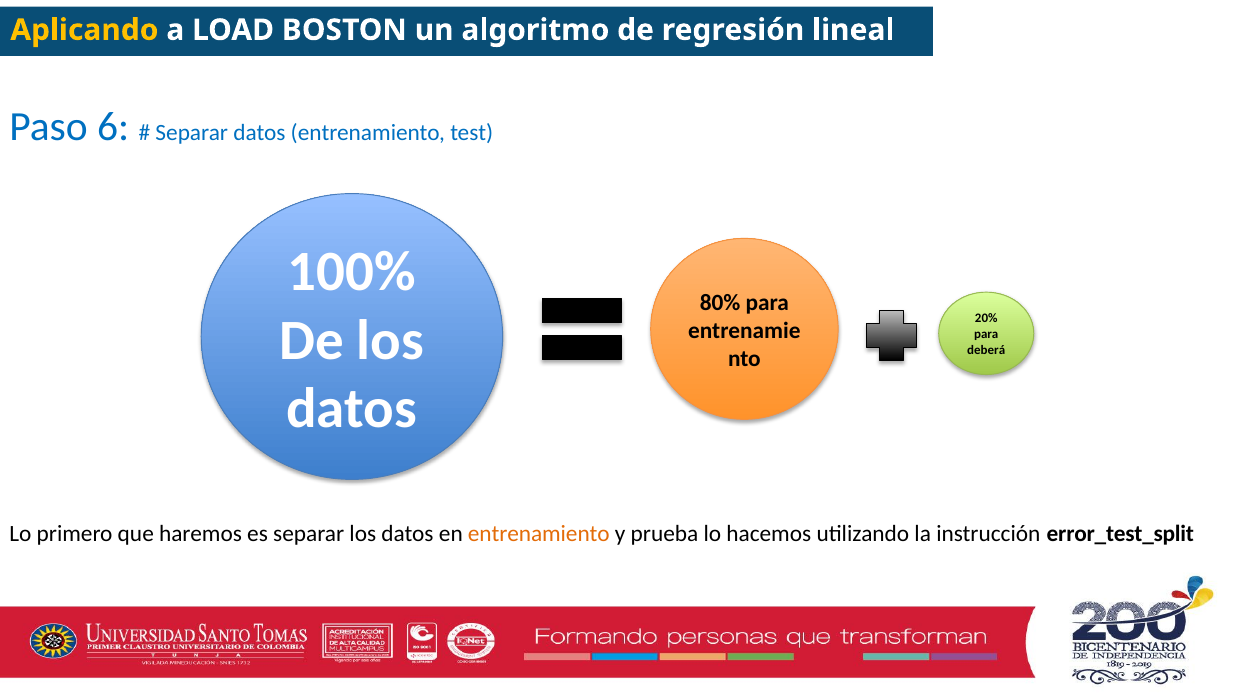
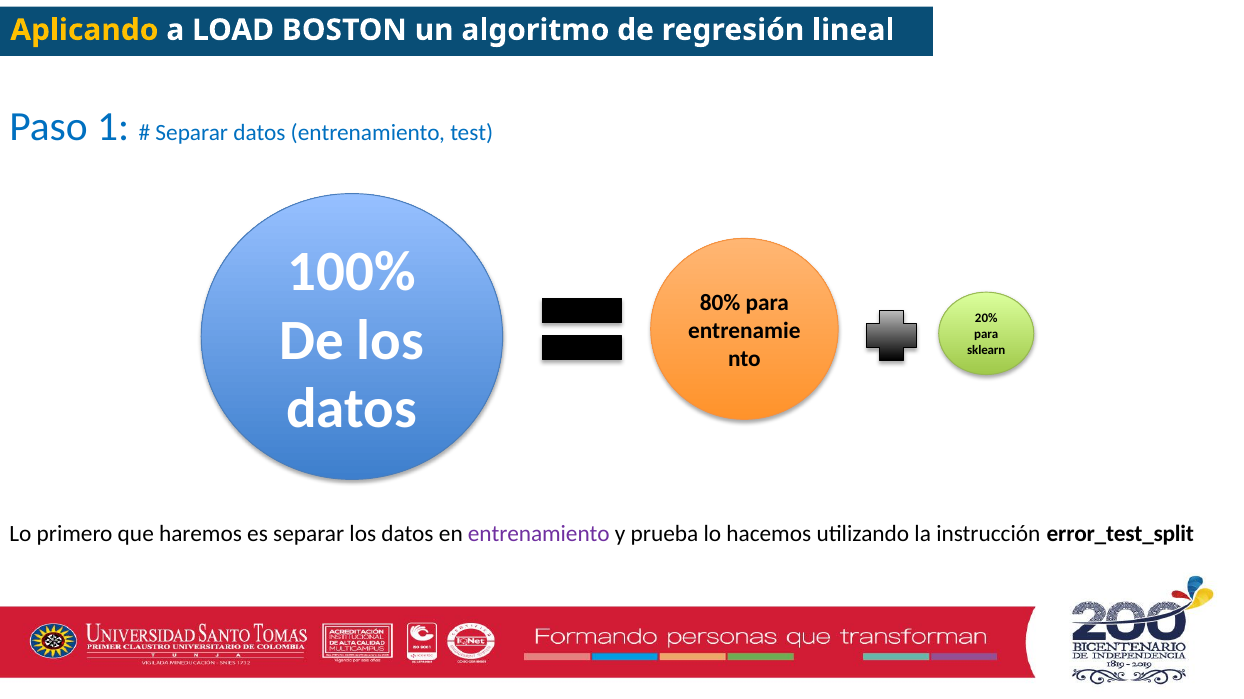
6: 6 -> 1 (113, 127)
deberá: deberá -> sklearn (986, 350)
entrenamiento colour: orange -> purple (539, 534)
